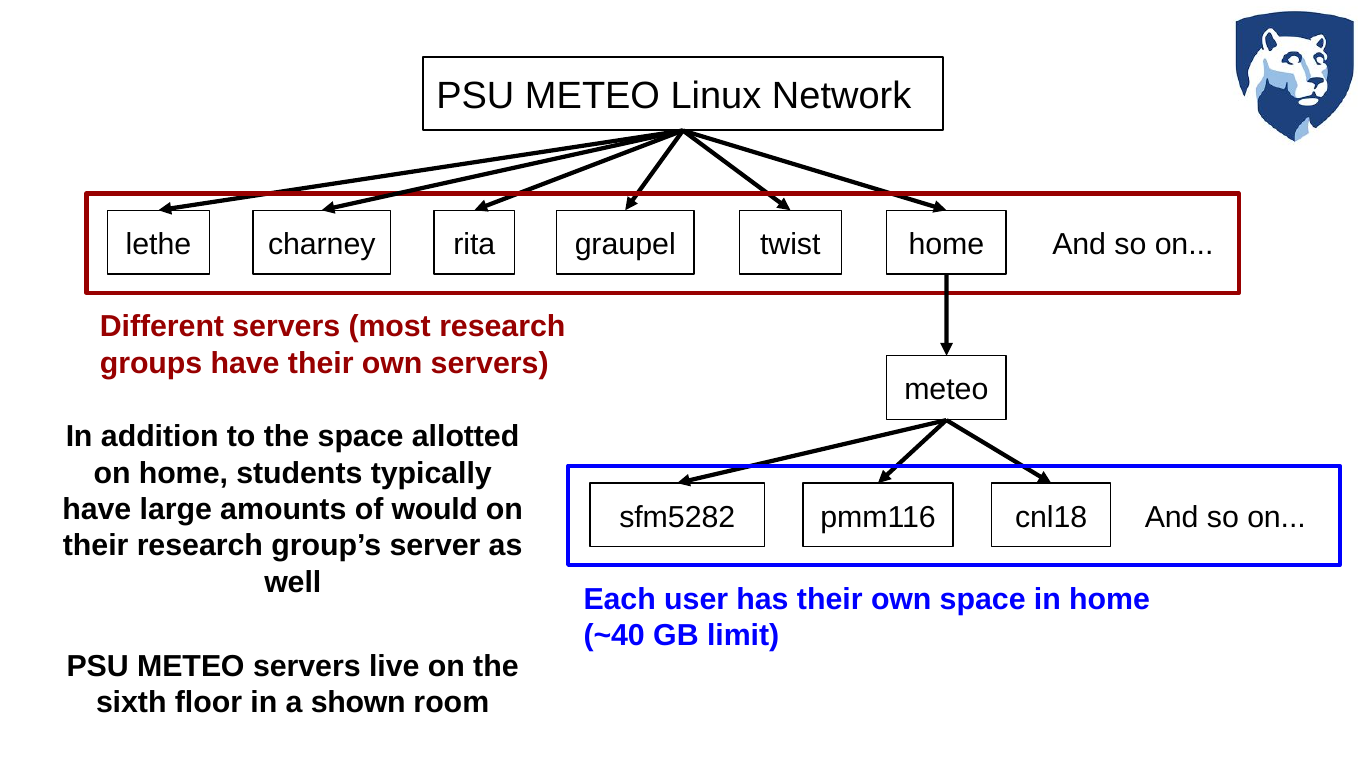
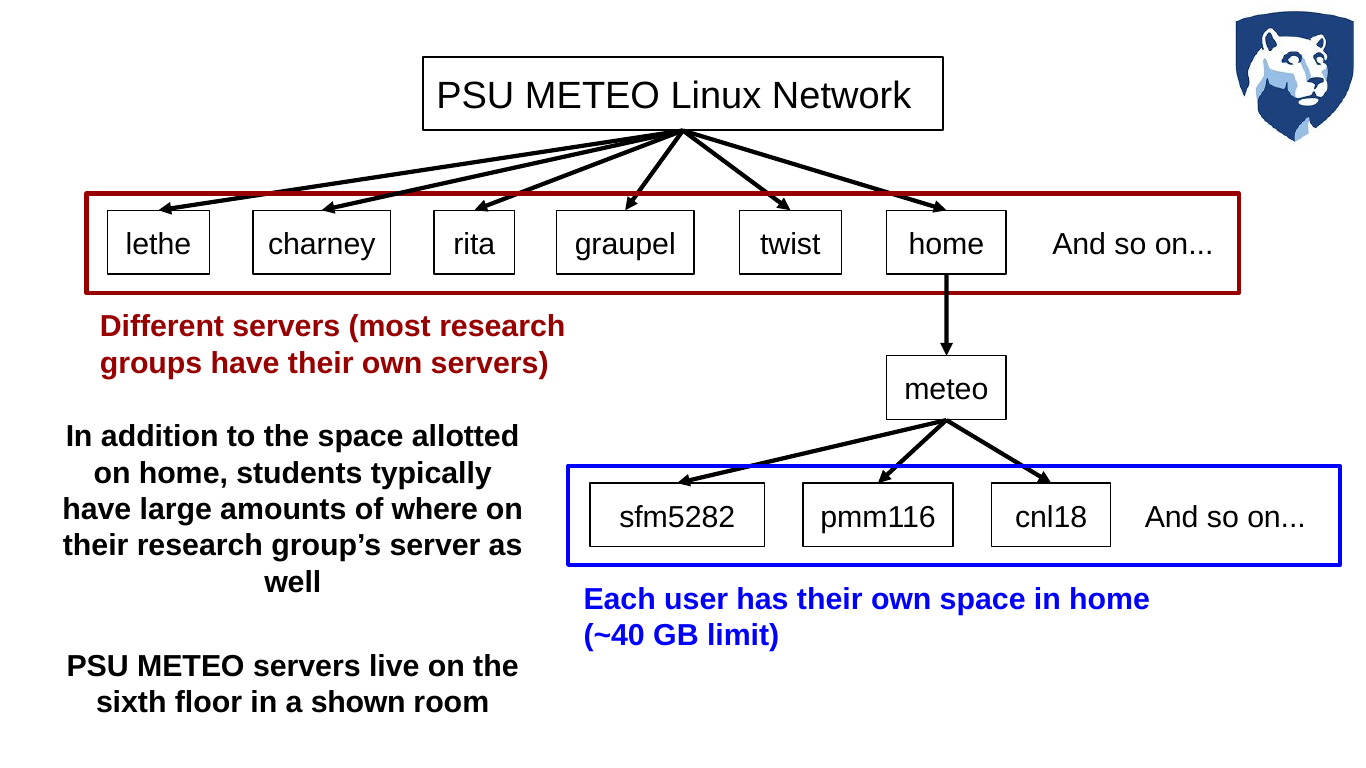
would: would -> where (435, 510)
